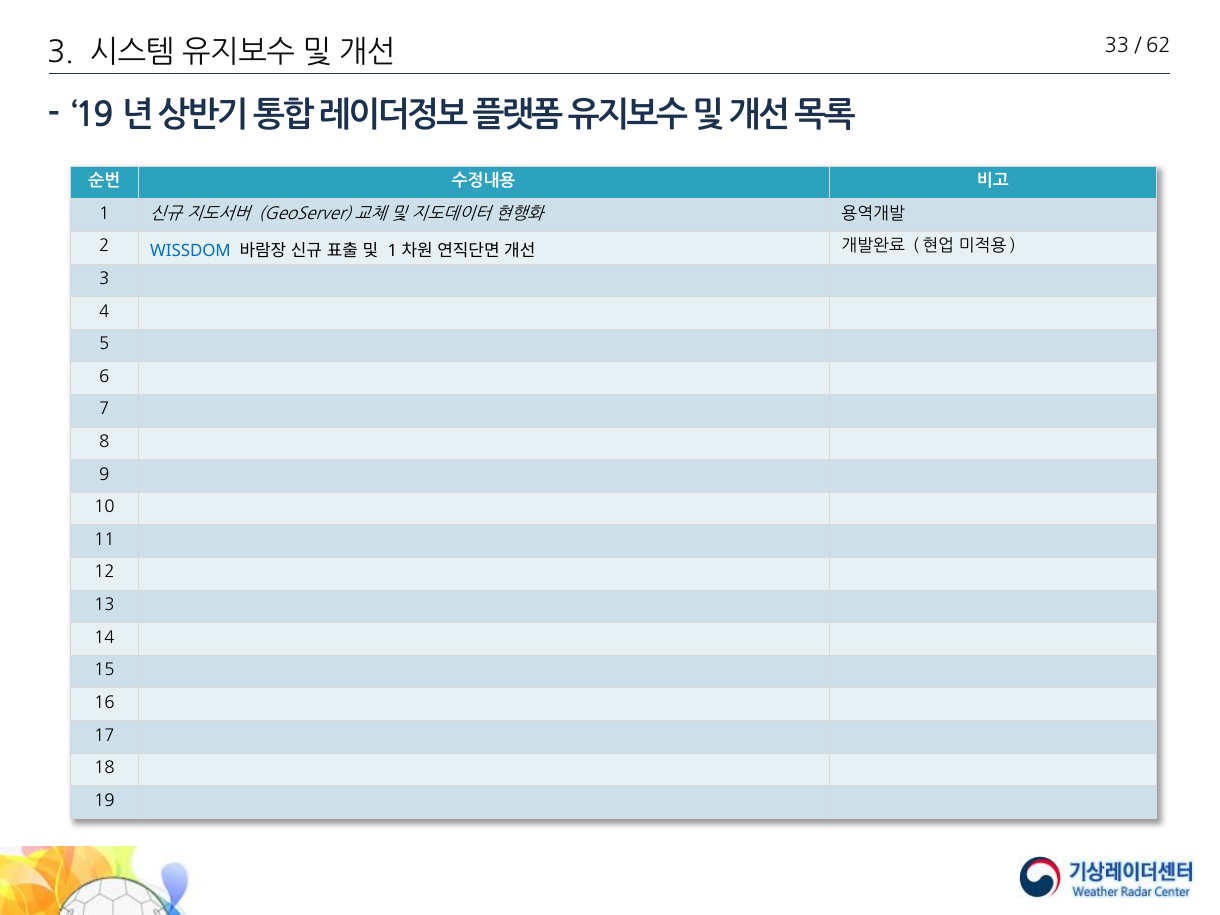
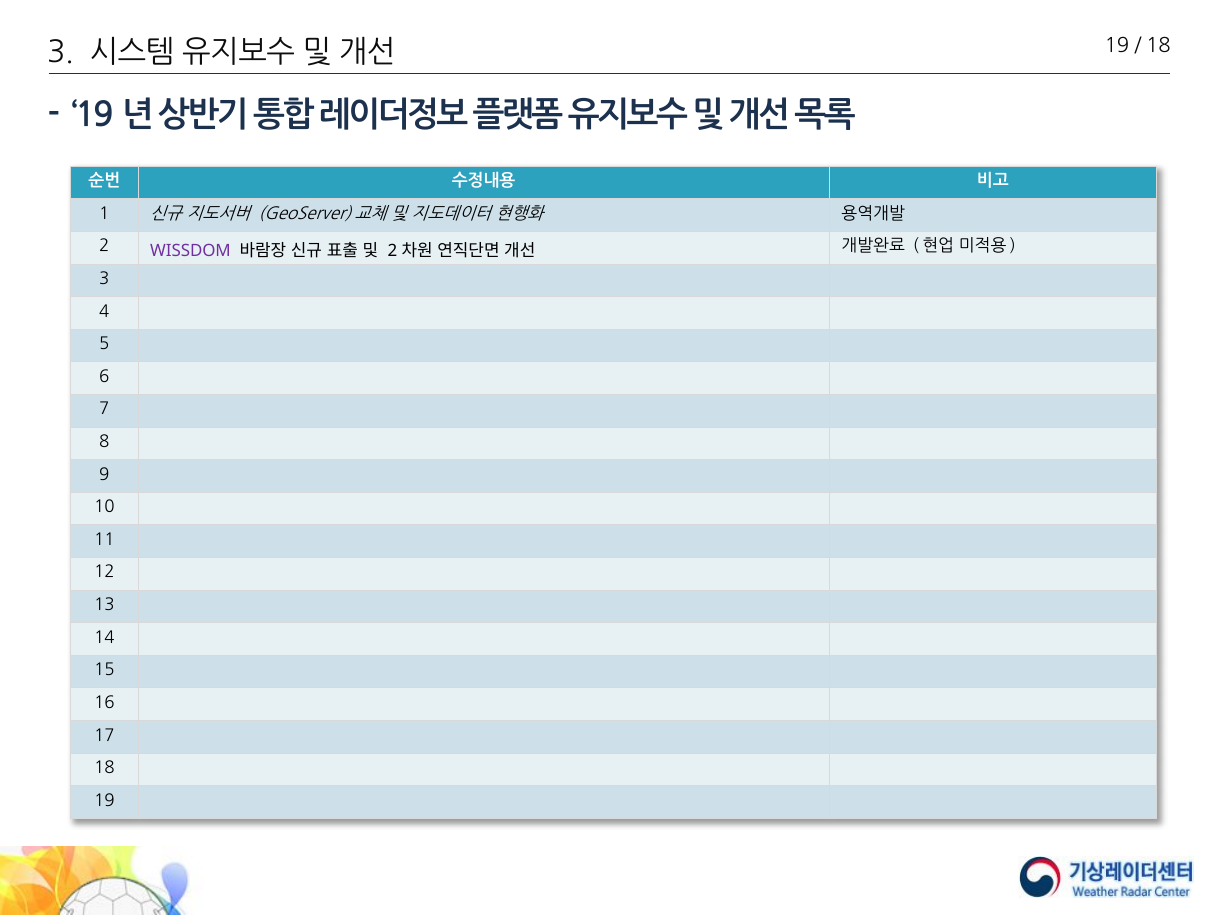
33: 33 -> 19 (1117, 46)
62: 62 -> 18 (1158, 46)
WISSDOM colour: blue -> purple (191, 251)
1: 1 -> 2 (392, 251)
